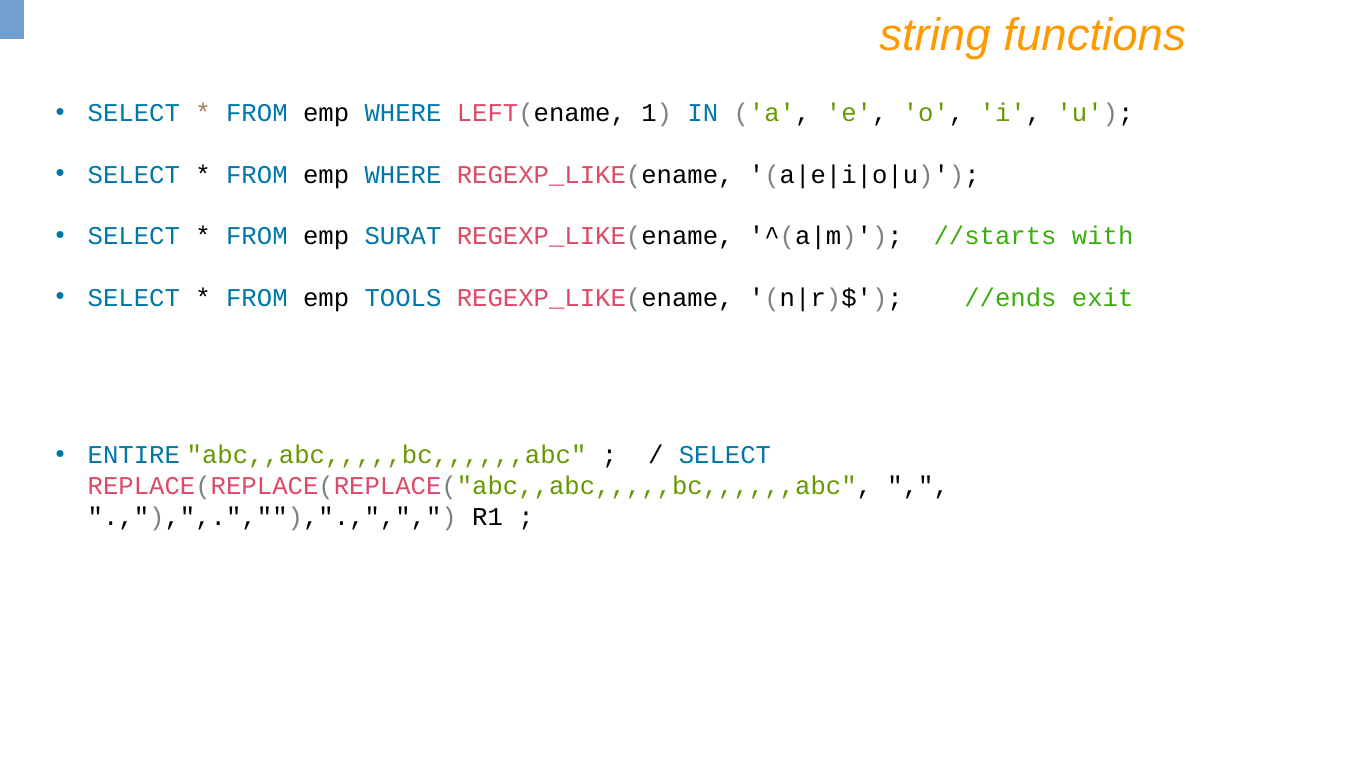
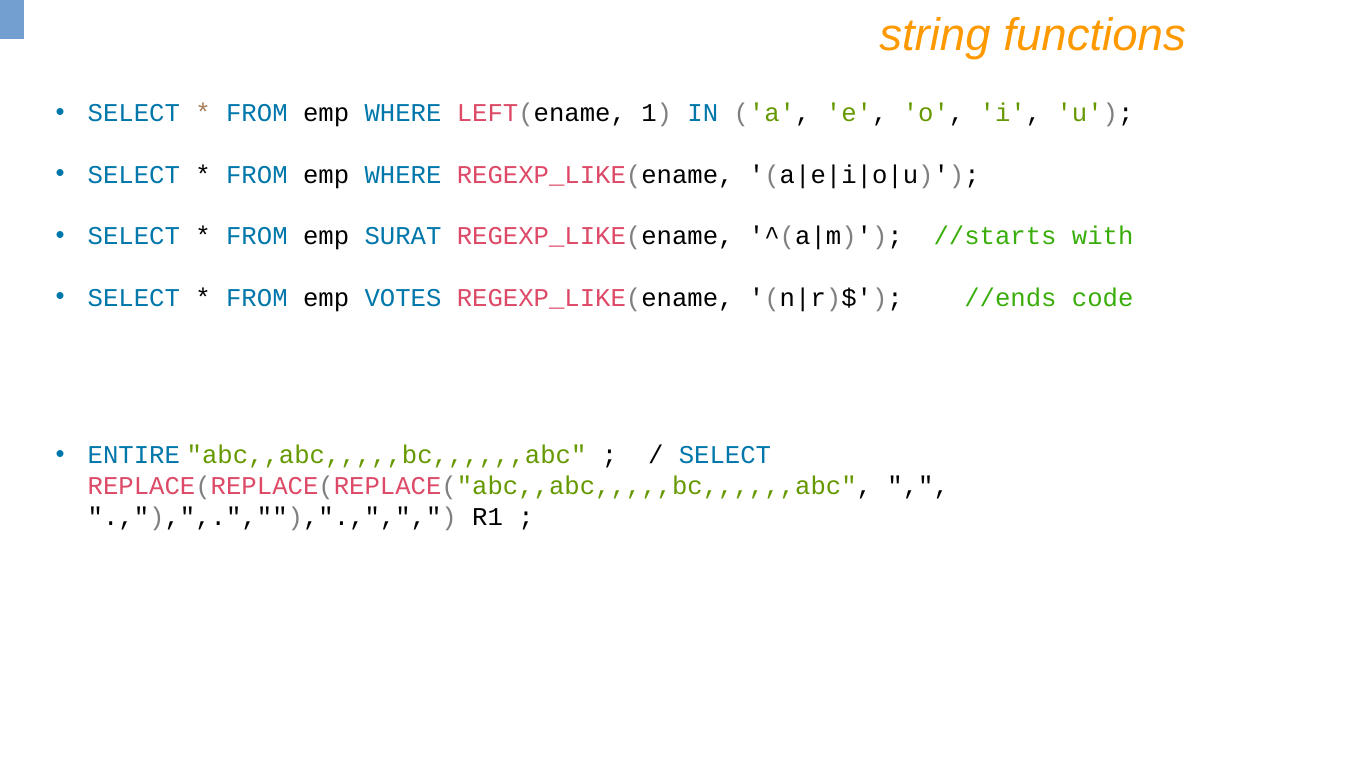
TOOLS: TOOLS -> VOTES (403, 298)
exit: exit -> code (1103, 298)
